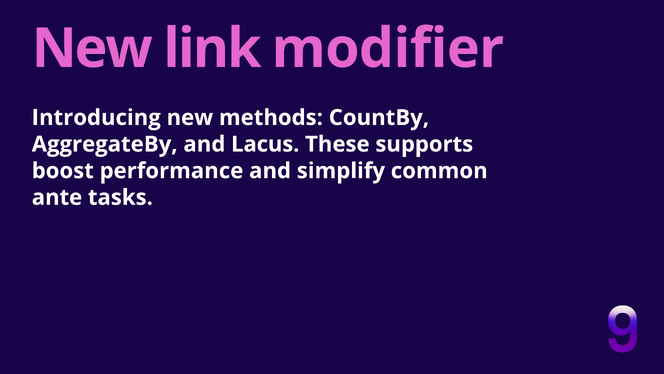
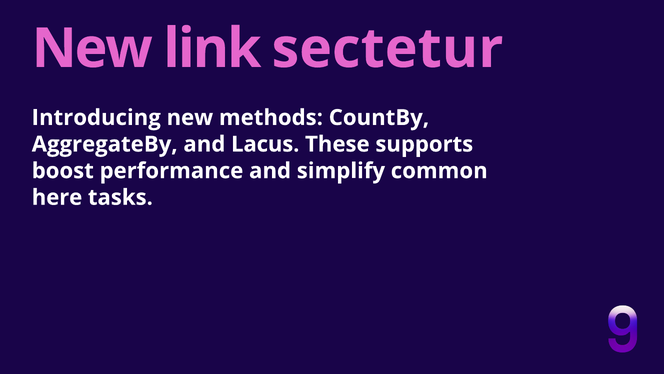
modifier: modifier -> sectetur (388, 49)
ante: ante -> here (57, 197)
